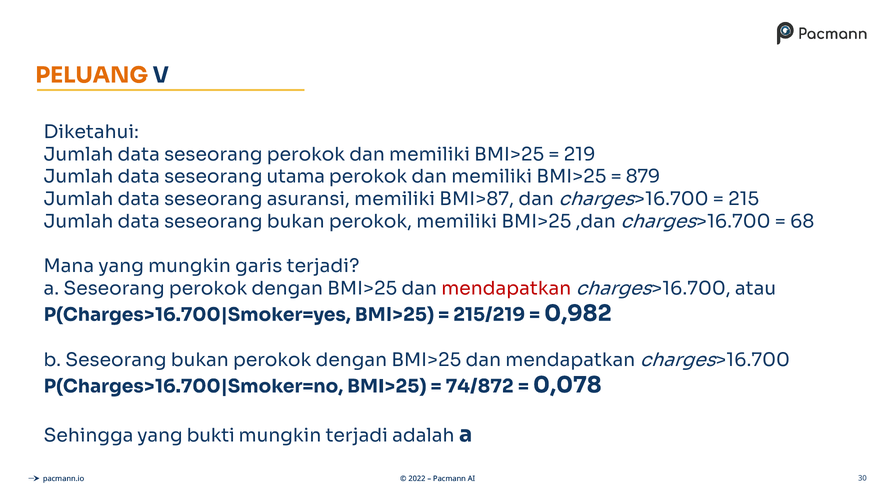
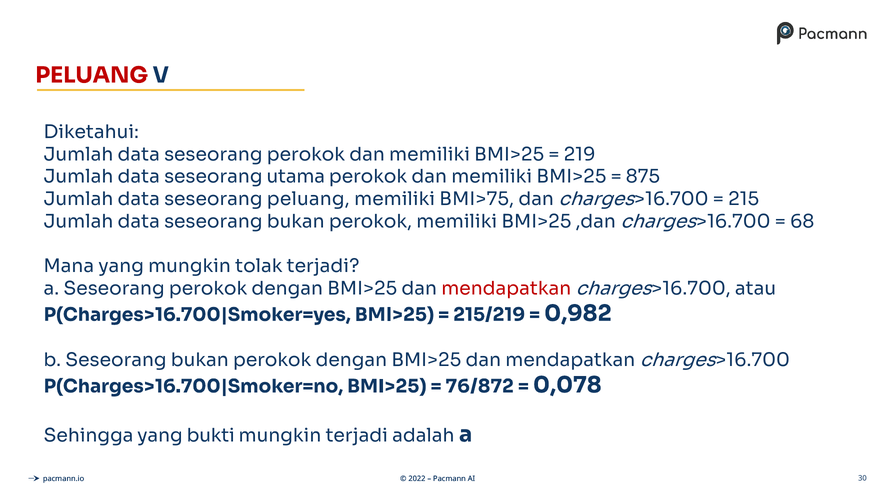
PELUANG colour: orange -> red (92, 75)
879: 879 -> 875 (643, 177)
seseorang asuransi: asuransi -> peluang (308, 199)
BMI>87: BMI>87 -> BMI>75 (477, 199)
garis: garis -> tolak (259, 266)
74/872: 74/872 -> 76/872 (480, 387)
